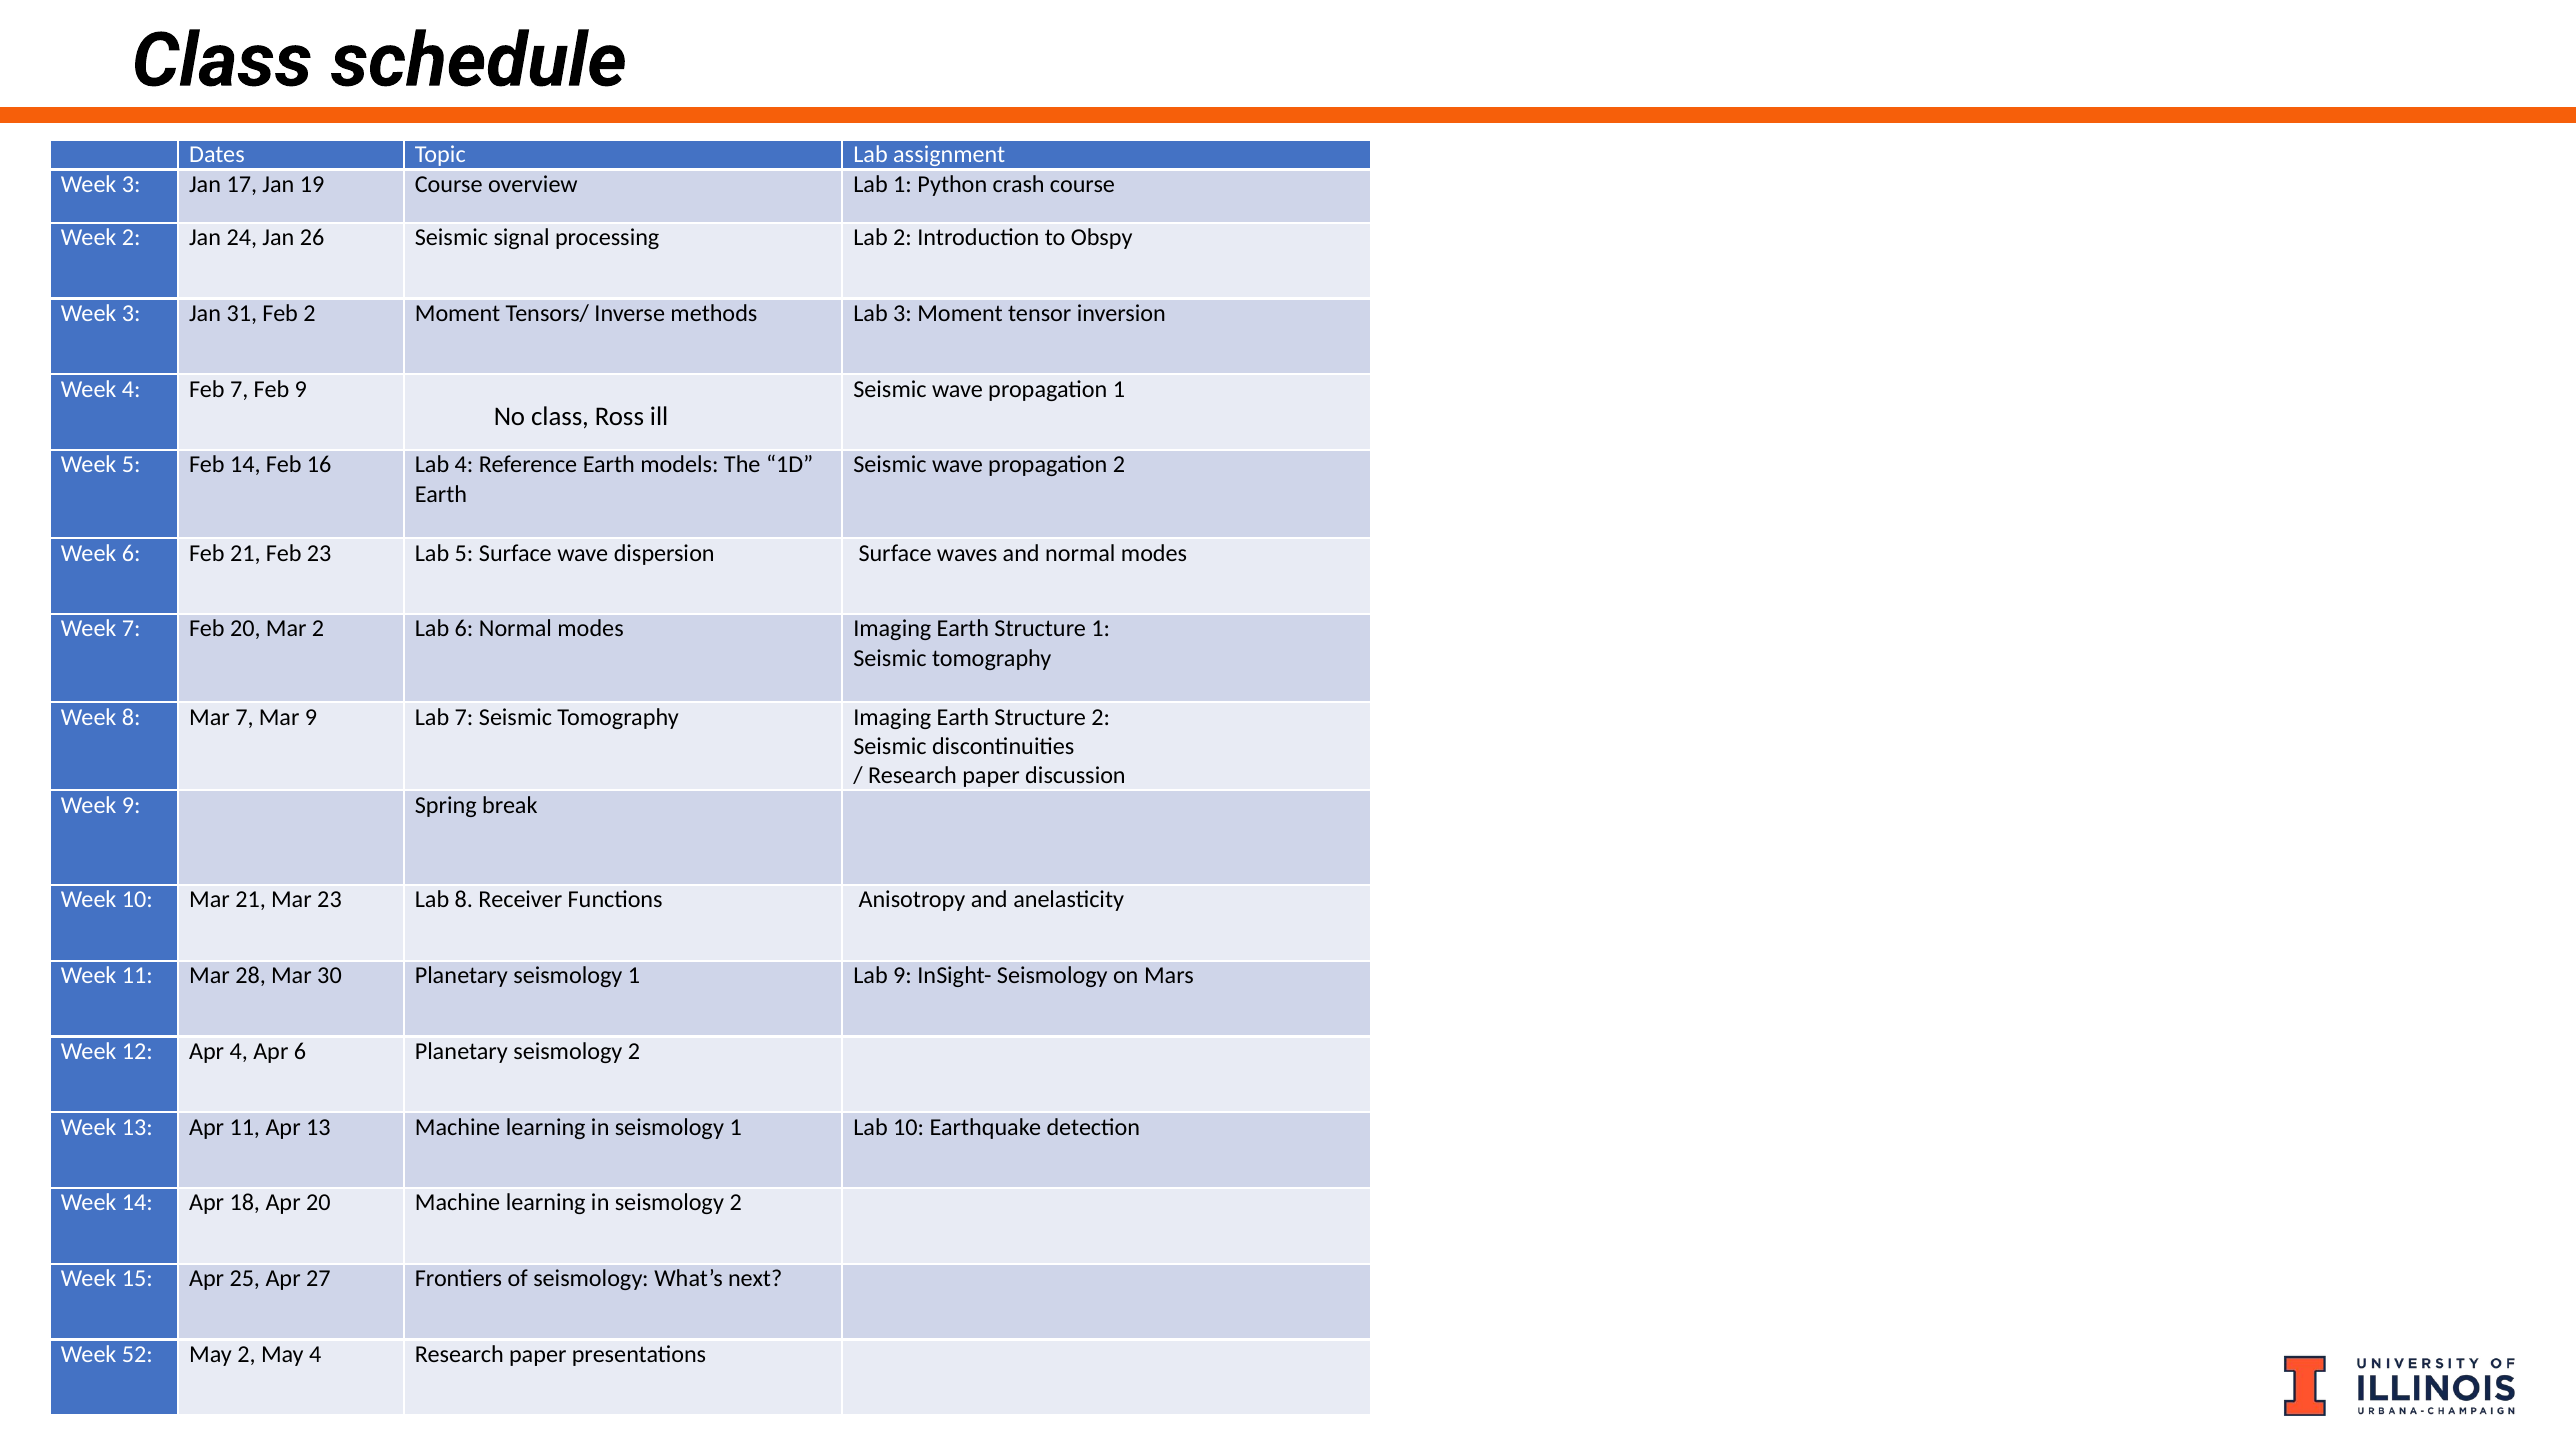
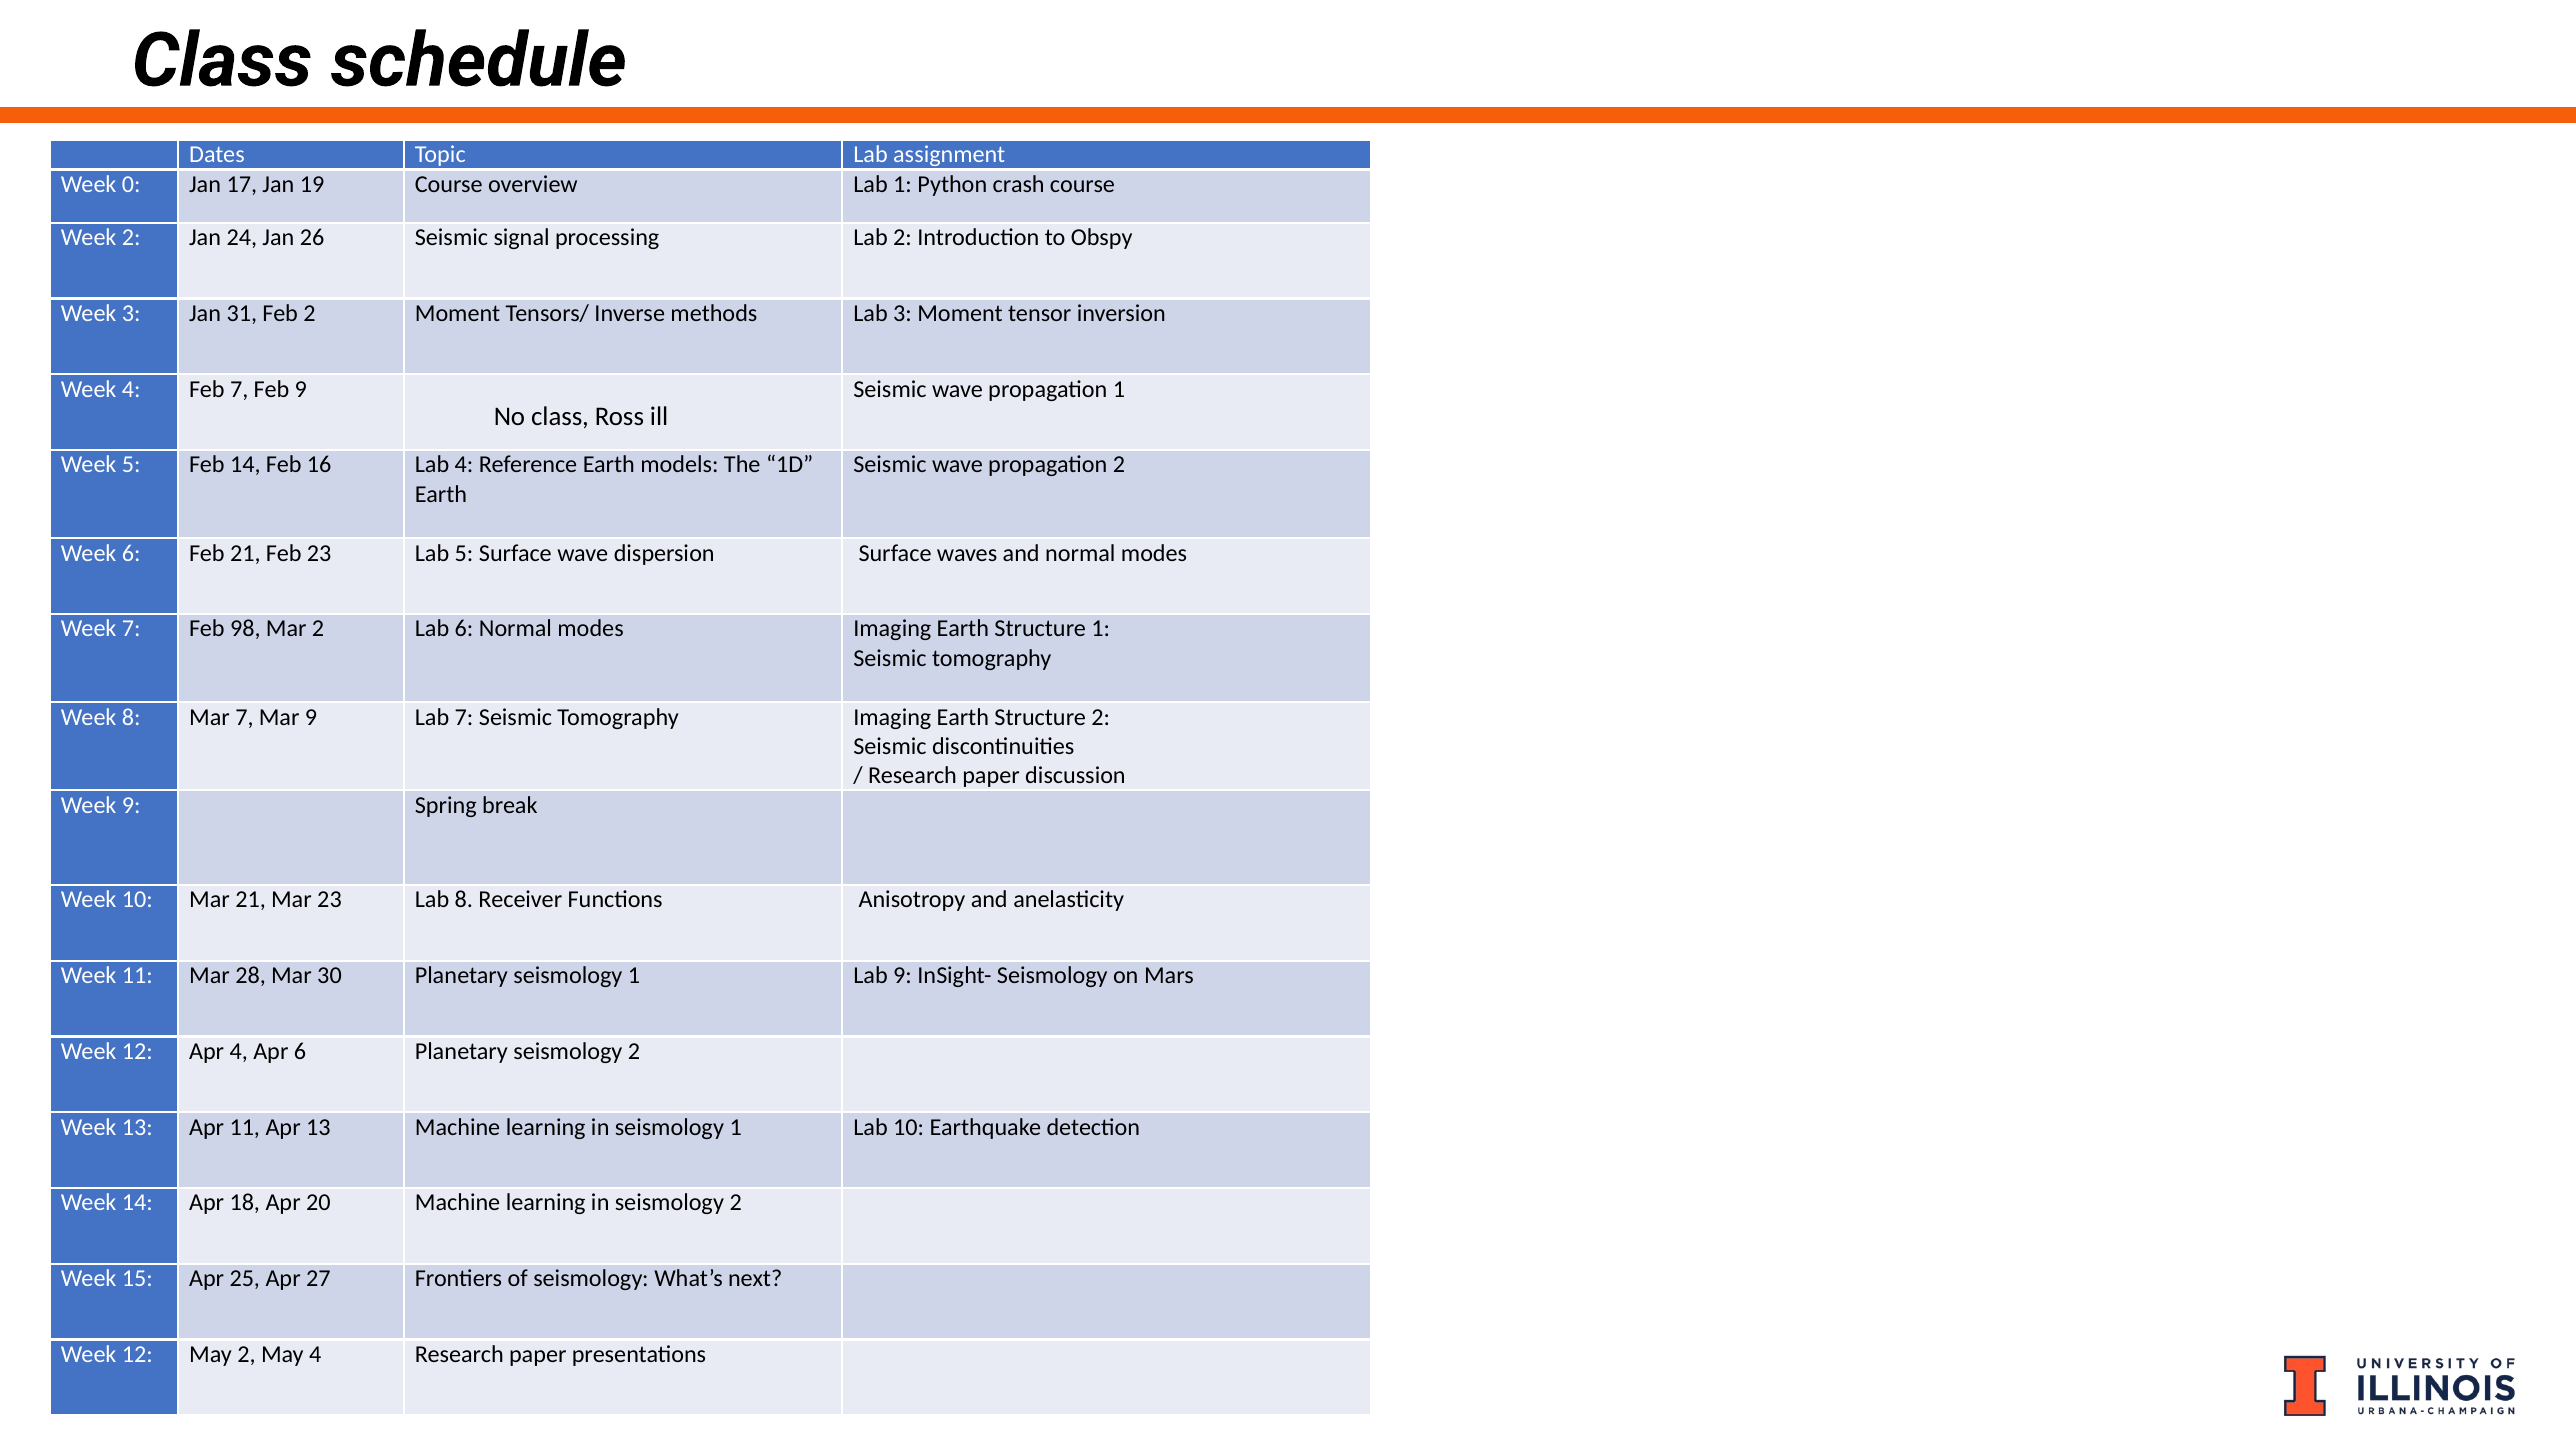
3: 3 -> 0 (131, 184)
Feb 20: 20 -> 98 (245, 629)
52: 52 -> 12 (137, 1355)
